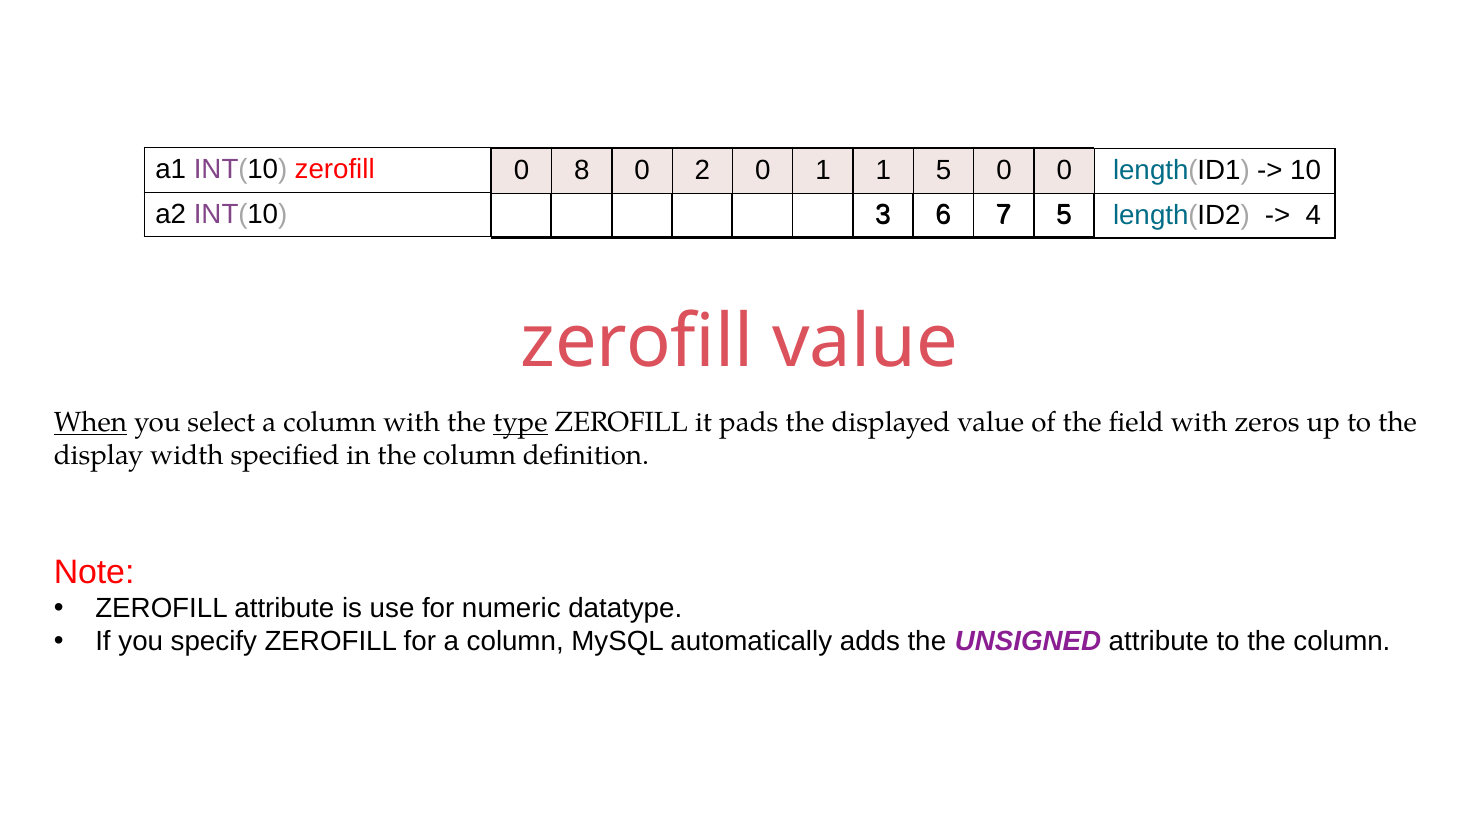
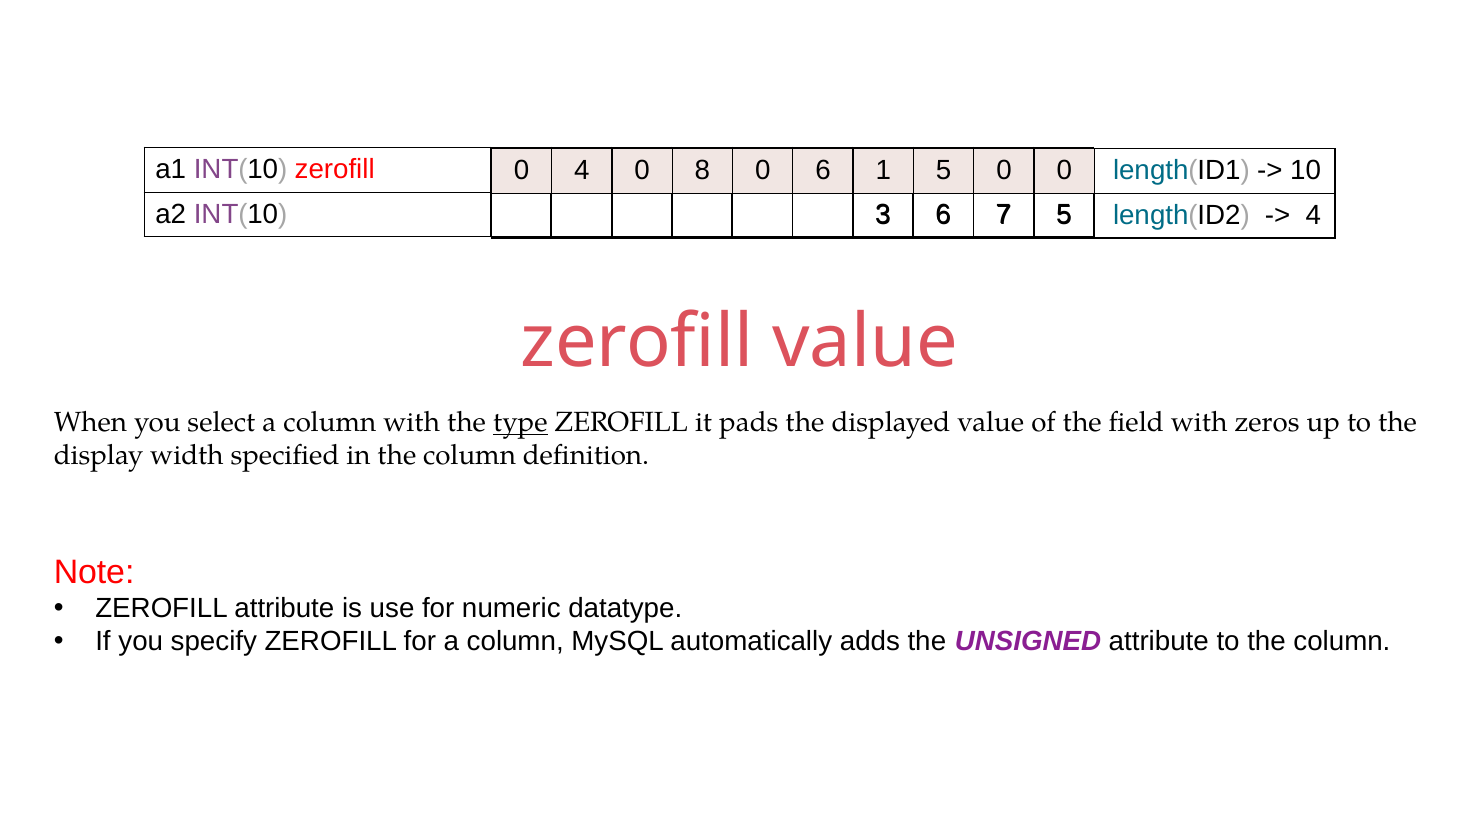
0 8: 8 -> 4 (582, 170)
2: 2 -> 8 (702, 170)
0 1: 1 -> 6 (823, 170)
When underline: present -> none (90, 422)
